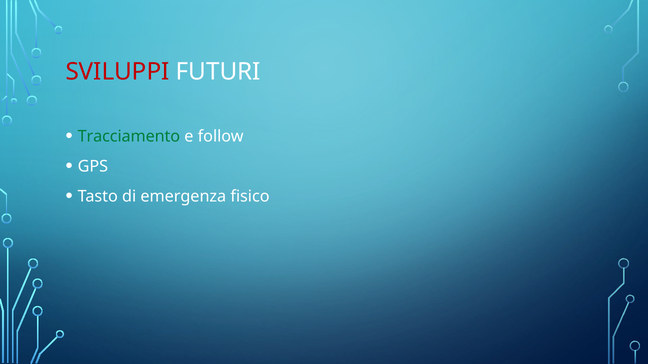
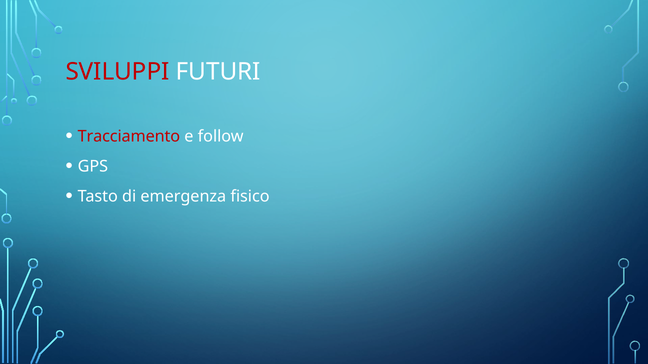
Tracciamento colour: green -> red (129, 137)
